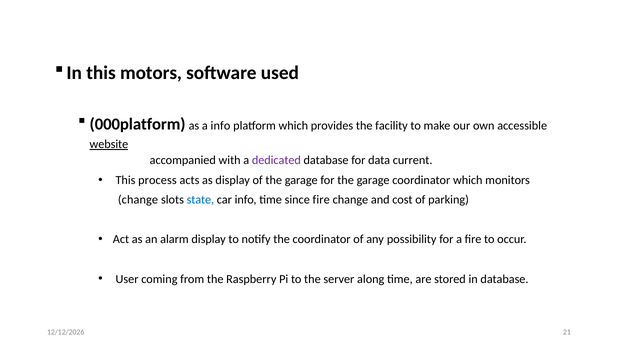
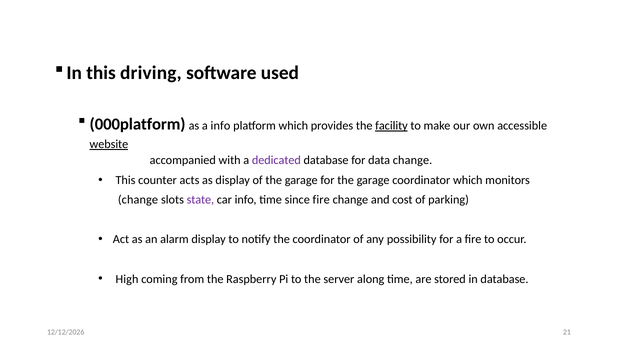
motors: motors -> driving (151, 73)
facility underline: none -> present (391, 126)
data current: current -> change (413, 160)
process: process -> counter (158, 180)
state colour: blue -> purple (200, 200)
User: User -> High (127, 279)
